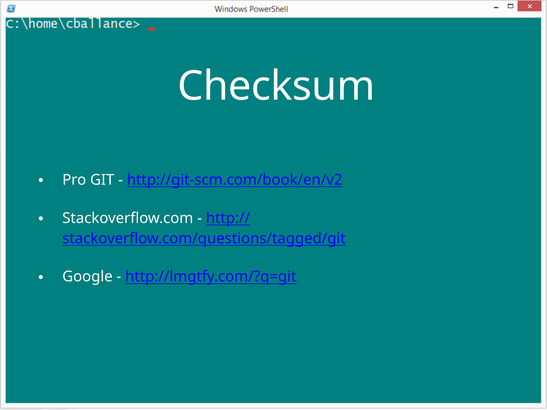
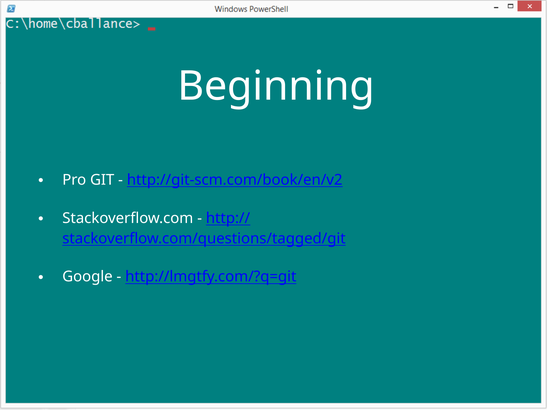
Checksum: Checksum -> Beginning (276, 86)
